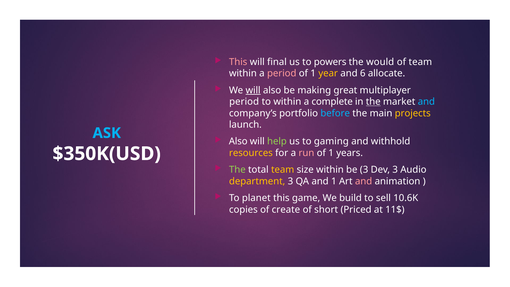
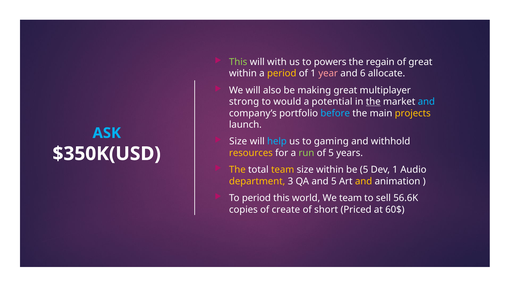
This colour: pink -> light green (238, 62)
final: final -> with (277, 62)
would: would -> regain (380, 62)
of team: team -> great (420, 62)
period colour: pink -> yellow (282, 73)
year colour: yellow -> pink (328, 73)
will underline: present -> none (253, 90)
period: period -> strong (244, 102)
to within: within -> would (287, 102)
complete: complete -> potential (332, 102)
Also: Also -> Size (238, 141)
help colour: light green -> light blue (277, 141)
run colour: pink -> light green (306, 153)
1: 1 -> 5 (331, 153)
The colour: light green -> yellow (237, 170)
be 3: 3 -> 5 (364, 170)
Dev 3: 3 -> 1 (395, 170)
and 1: 1 -> 5 (334, 181)
and colour: pink -> yellow (364, 181)
To planet: planet -> period (256, 198)
game: game -> world (306, 198)
We build: build -> team (351, 198)
10.6K: 10.6K -> 56.6K (406, 198)
11$: 11$ -> 60$ (395, 209)
